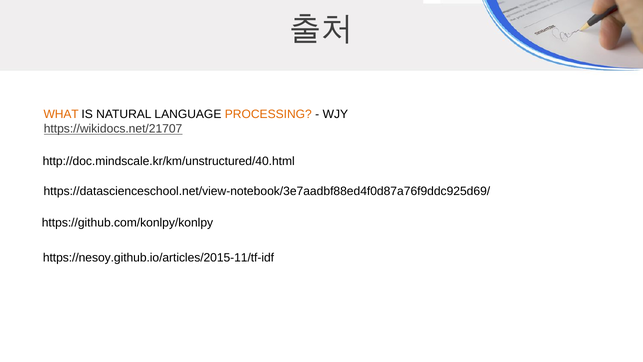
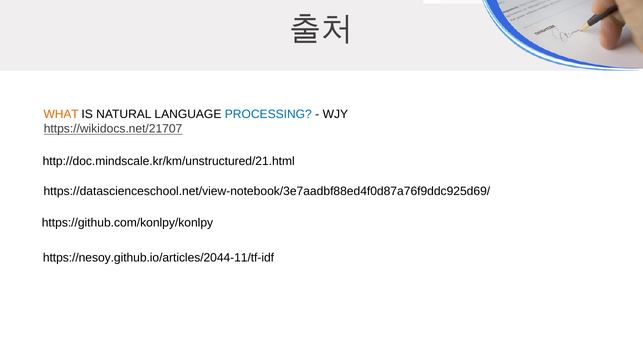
PROCESSING colour: orange -> blue (268, 114)
http://doc.mindscale.kr/km/unstructured/40.html: http://doc.mindscale.kr/km/unstructured/40.html -> http://doc.mindscale.kr/km/unstructured/21.html (169, 161)
https://nesoy.github.io/articles/2015-11/tf-idf: https://nesoy.github.io/articles/2015-11/tf-idf -> https://nesoy.github.io/articles/2044-11/tf-idf (158, 257)
